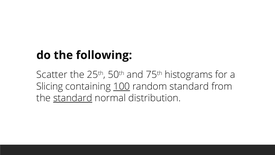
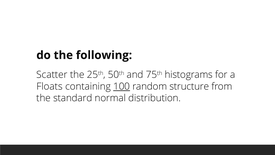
Slicing: Slicing -> Floats (50, 86)
random standard: standard -> structure (189, 86)
standard underline: present -> none (73, 98)
